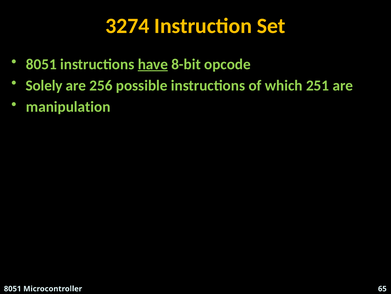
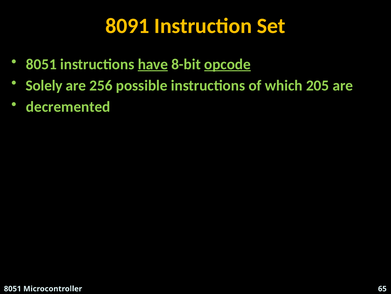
3274: 3274 -> 8091 (127, 26)
opcode underline: none -> present (227, 64)
251: 251 -> 205 (318, 85)
manipulation: manipulation -> decremented (68, 107)
